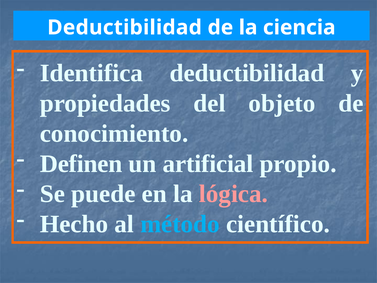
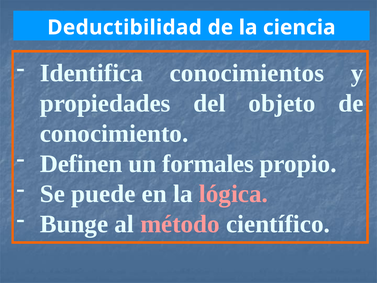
Identifica deductibilidad: deductibilidad -> conocimientos (247, 73)
artificial: artificial -> formales (208, 164)
Hecho: Hecho -> Bunge (74, 224)
método colour: light blue -> pink (180, 224)
